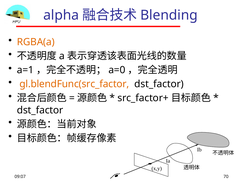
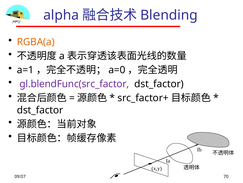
gl.blendFunc(src_factor colour: orange -> purple (74, 84)
